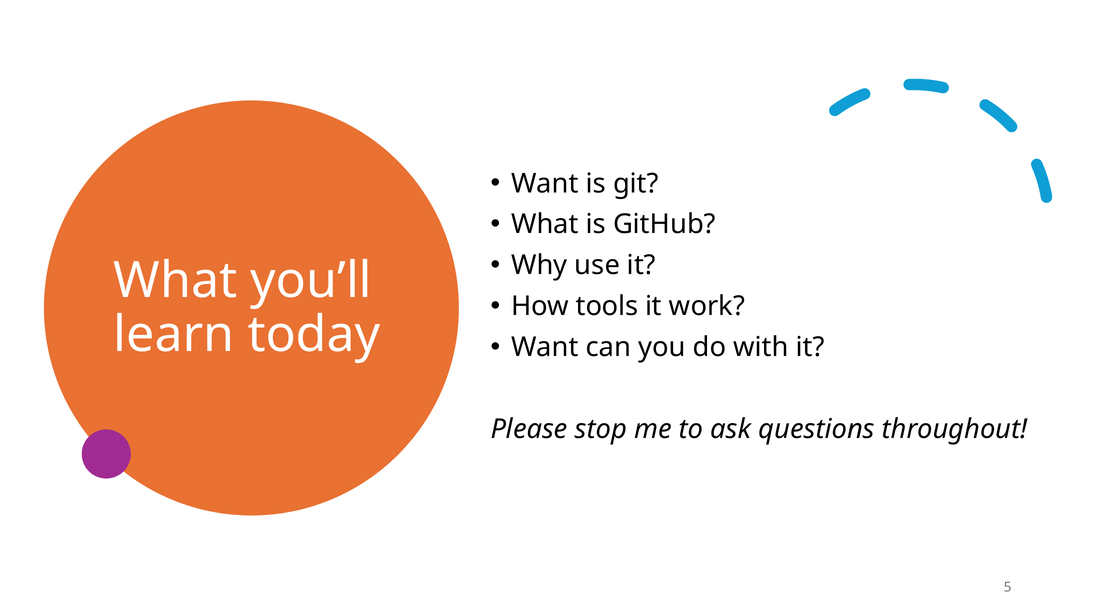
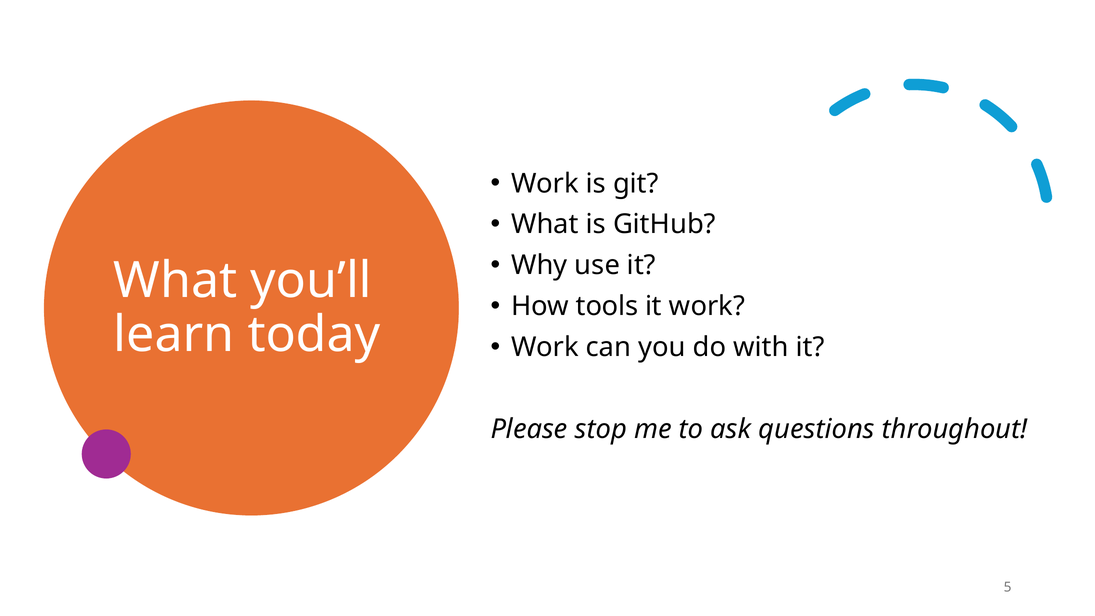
Want: Want -> Work (545, 183)
Want: Want -> Work (545, 347)
